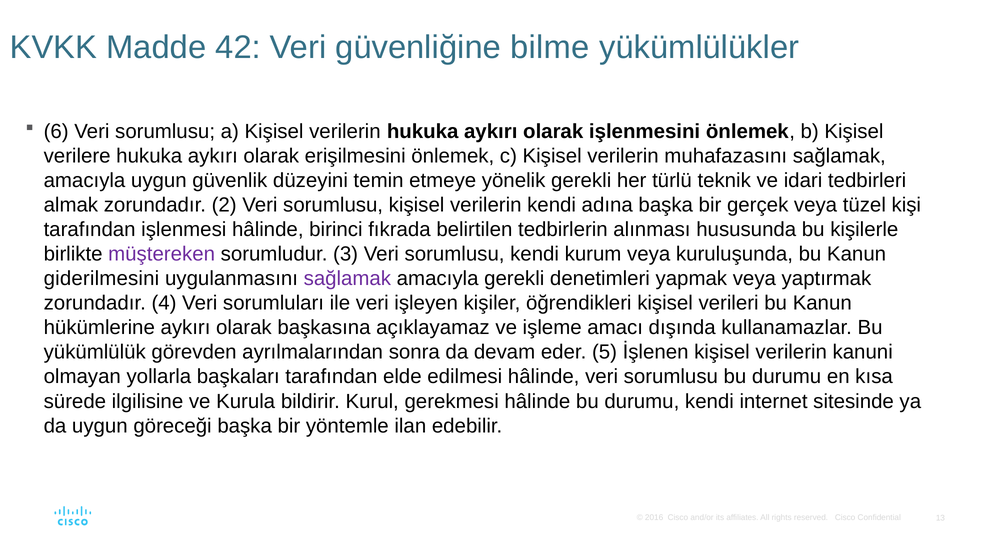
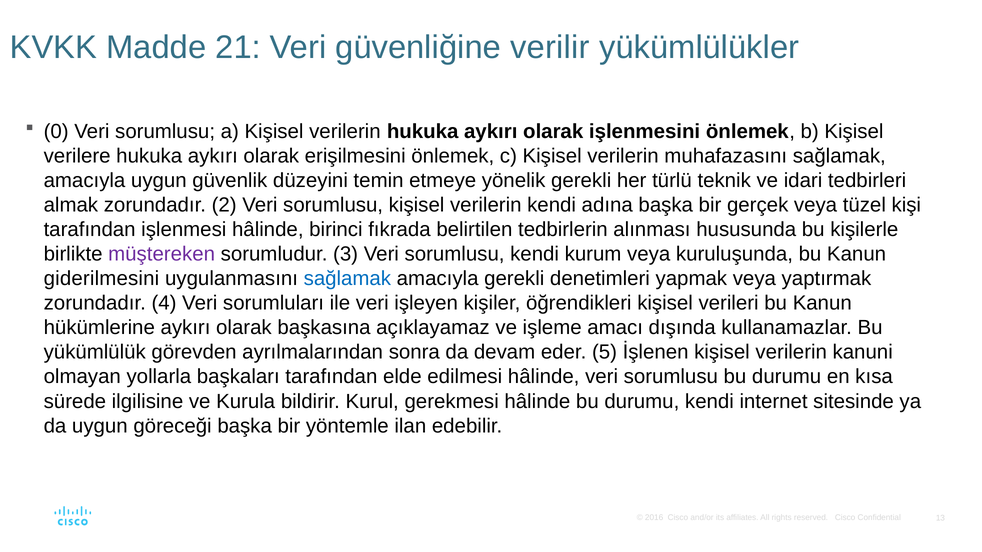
42: 42 -> 21 (238, 47)
bilme: bilme -> verilir (550, 47)
6: 6 -> 0 (56, 132)
sağlamak colour: purple -> blue (347, 279)
